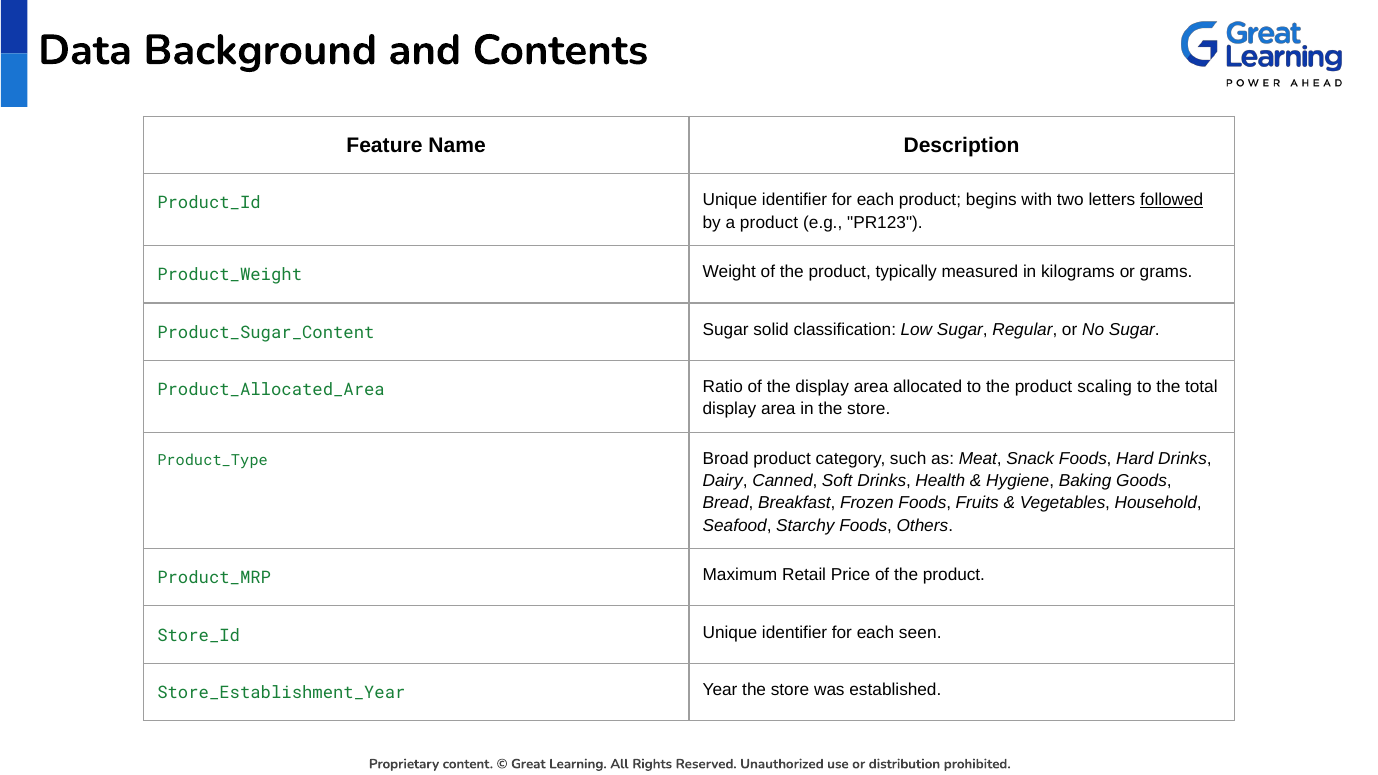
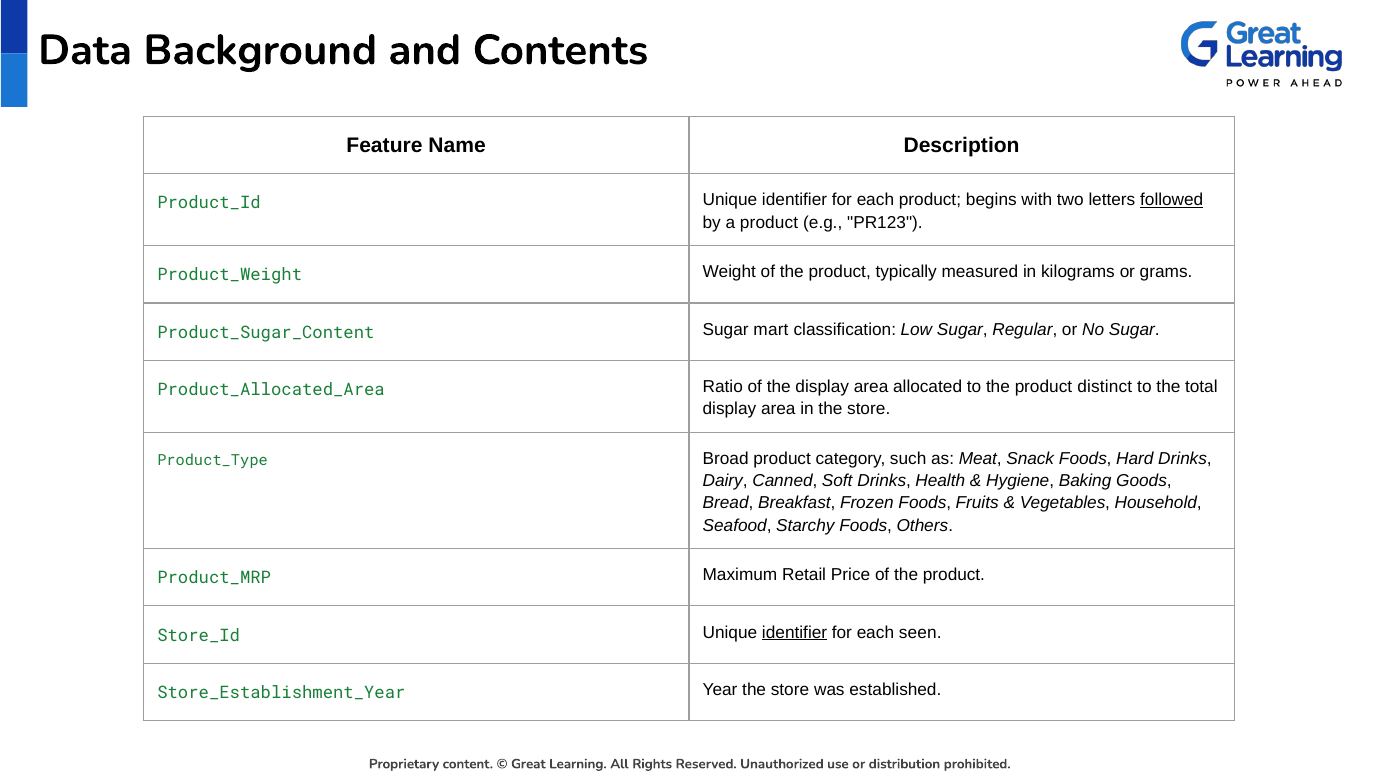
solid: solid -> mart (771, 330)
scaling: scaling -> distinct (1105, 387)
identifier underline: none -> present (795, 633)
